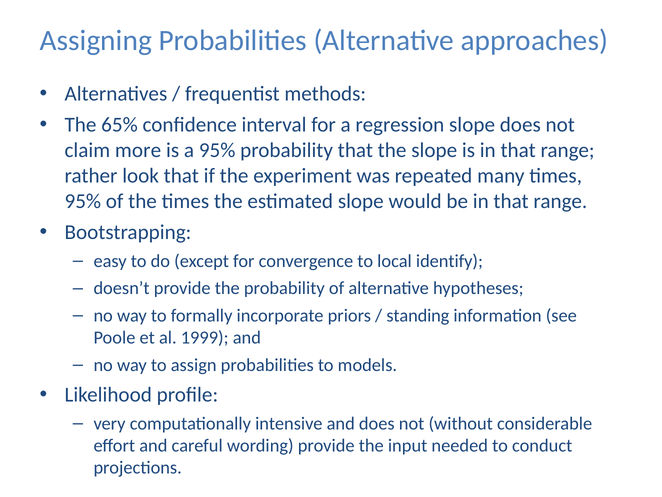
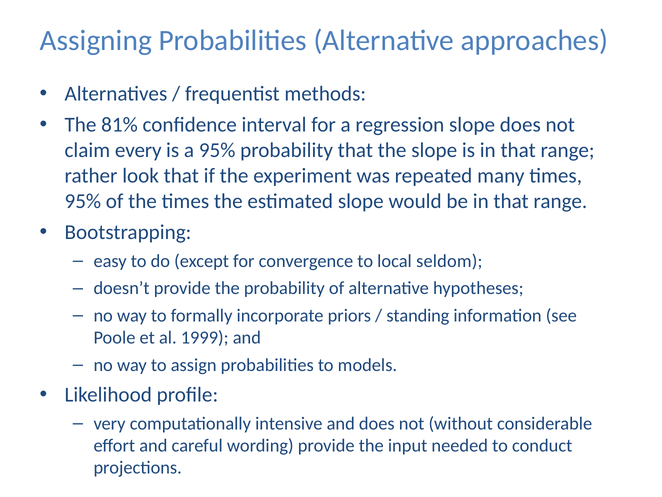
65%: 65% -> 81% (119, 125)
more: more -> every (138, 150)
identify: identify -> seldom (449, 261)
